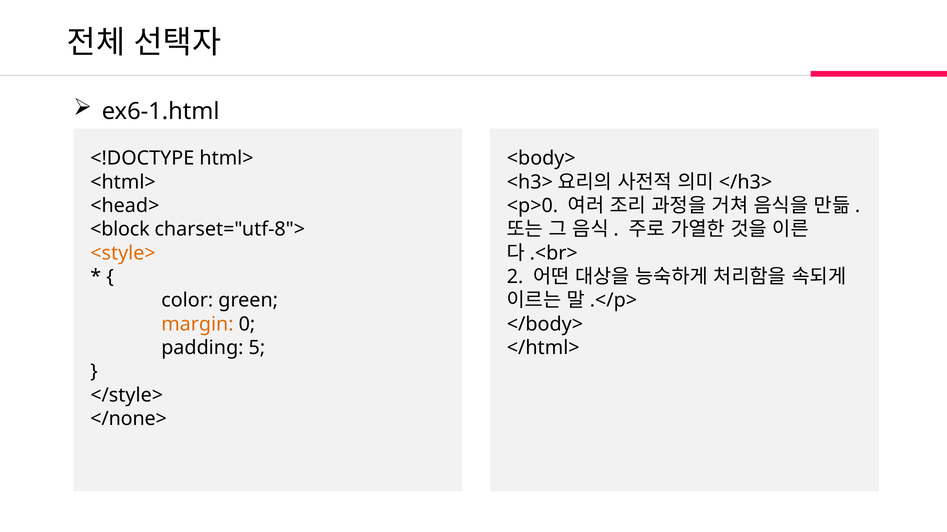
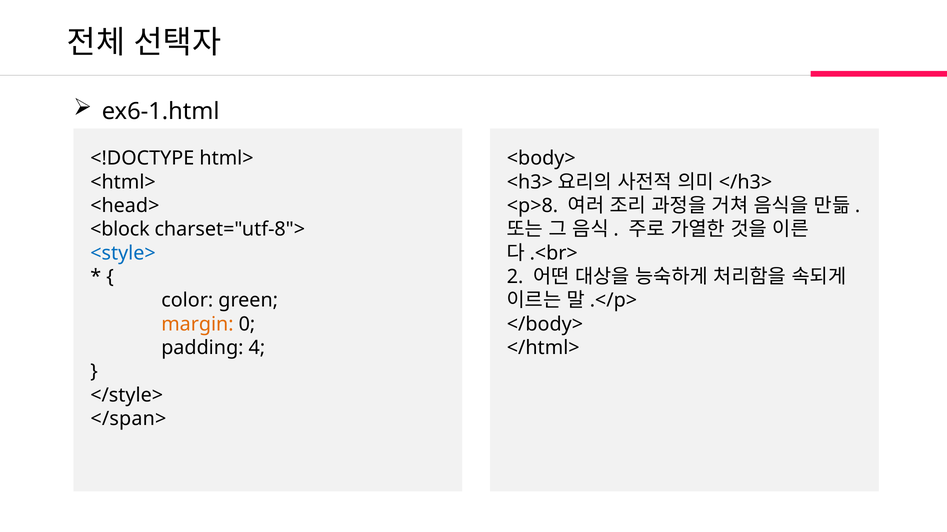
<p>0: <p>0 -> <p>8 (532, 206)
<style> colour: orange -> blue (123, 253)
5: 5 -> 4 (257, 348)
</none>: </none> -> </span> (128, 419)
